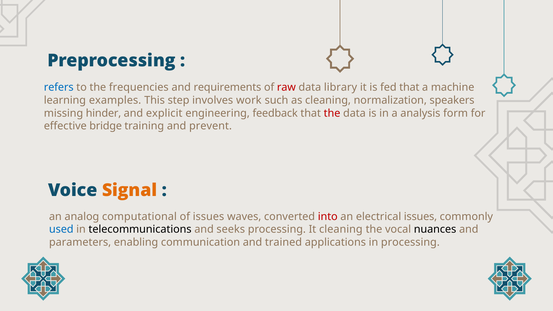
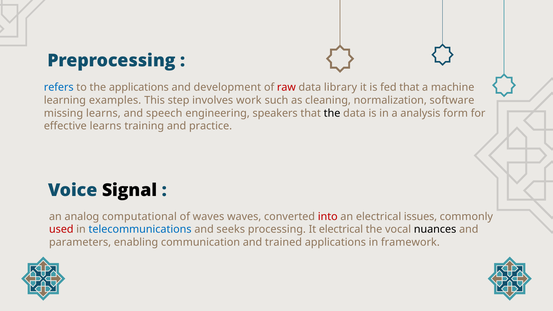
the frequencies: frequencies -> applications (139, 87)
requirements: requirements -> development (227, 87)
speakers: speakers -> software (452, 100)
missing hinder: hinder -> learns (103, 113)
explicit: explicit -> speech (164, 113)
feedback: feedback -> speakers (275, 113)
the colour: red -> black (332, 113)
effective bridge: bridge -> learns (106, 126)
prevent: prevent -> practice (211, 126)
Signal colour: orange -> black (130, 190)
of issues: issues -> waves (208, 217)
used colour: blue -> red (61, 229)
telecommunications colour: black -> blue (140, 229)
It cleaning: cleaning -> electrical (341, 229)
in processing: processing -> framework (410, 242)
